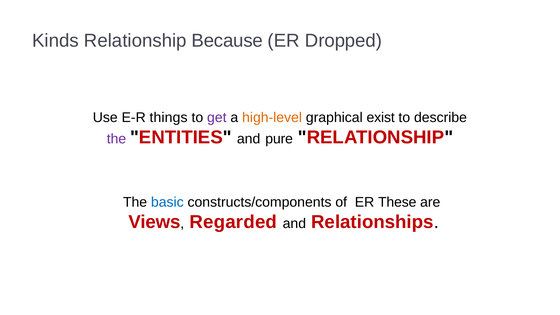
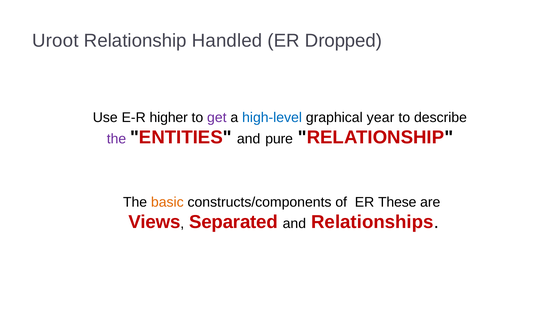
Kinds: Kinds -> Uroot (55, 41)
Because: Because -> Handled (227, 41)
things: things -> higher (169, 117)
high-level colour: orange -> blue (272, 117)
exist: exist -> year (381, 117)
basic colour: blue -> orange (167, 202)
Regarded: Regarded -> Separated (233, 222)
